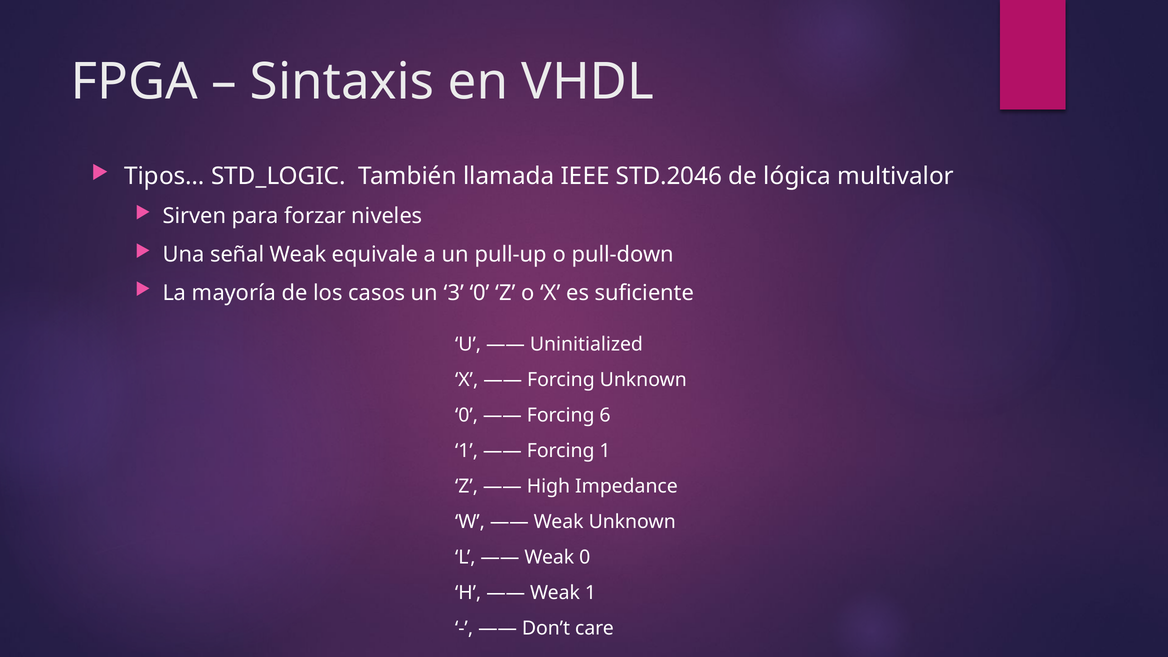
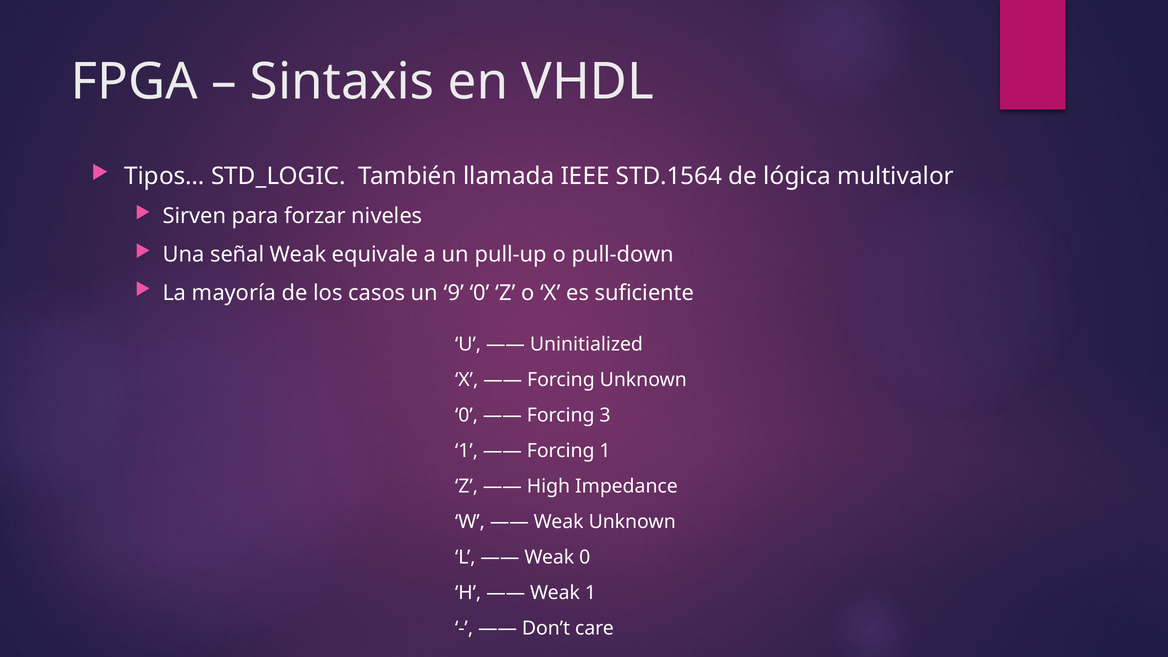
STD.2046: STD.2046 -> STD.1564 (669, 176)
3: 3 -> 9 (454, 293)
6: 6 -> 3 (605, 415)
